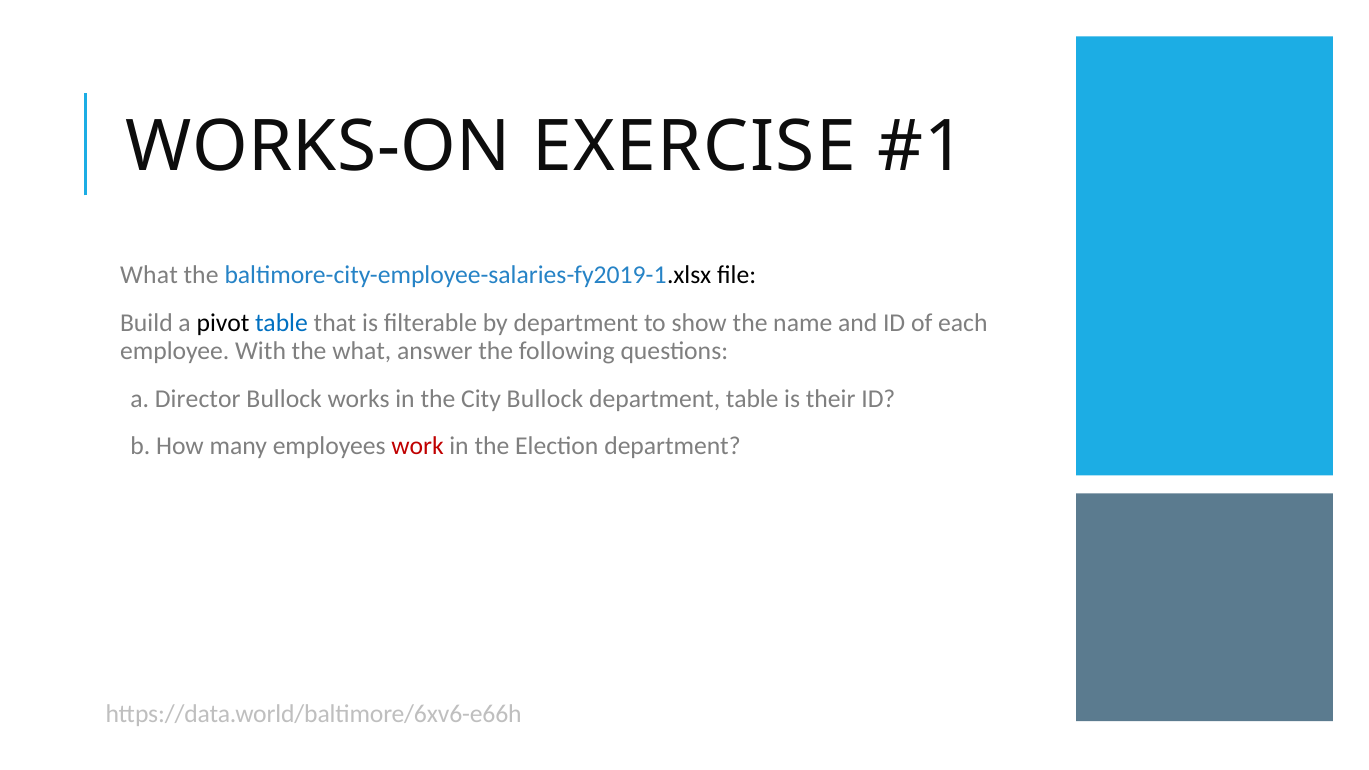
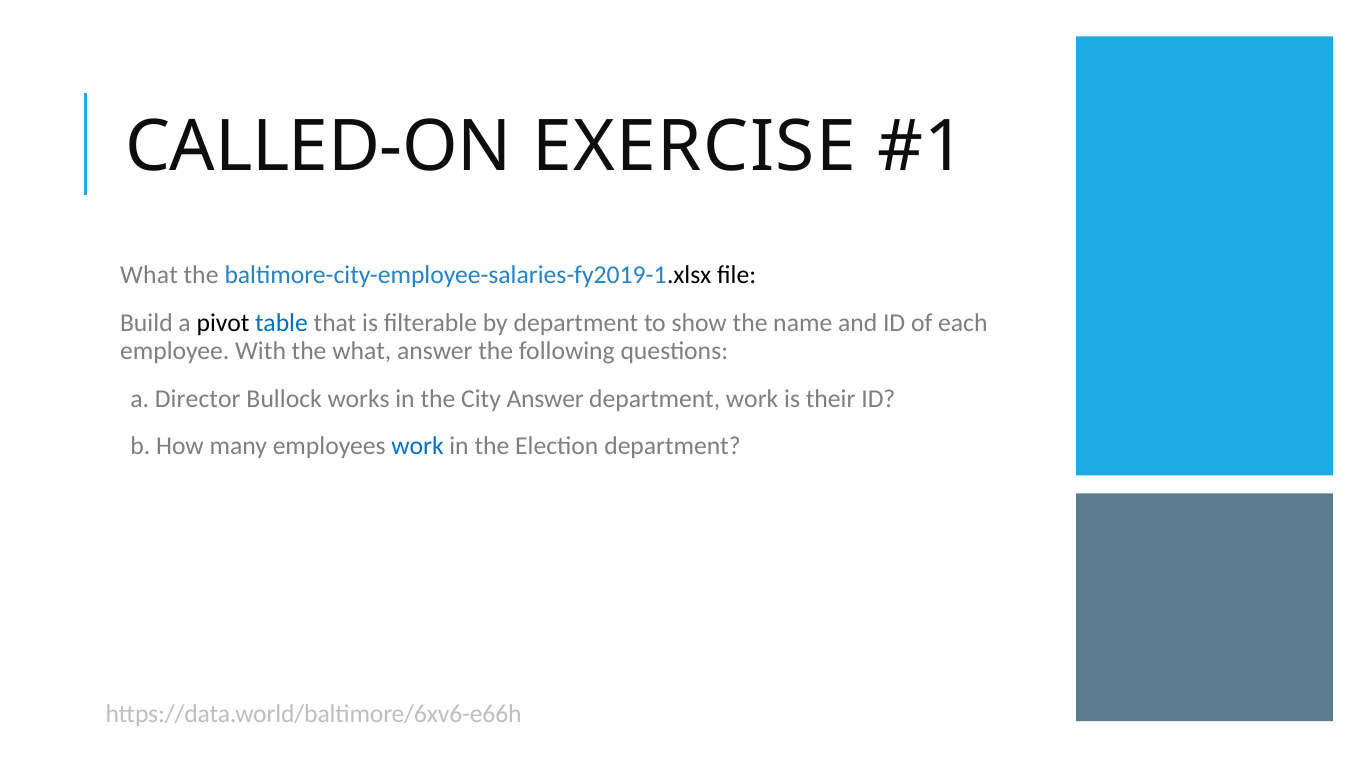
WORKS-ON: WORKS-ON -> CALLED-ON (319, 147)
City Bullock: Bullock -> Answer (545, 399)
department table: table -> work (752, 399)
work colour: red -> blue (418, 446)
